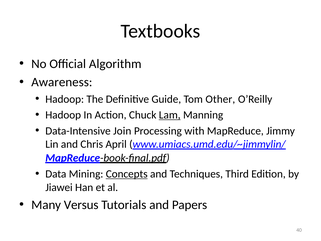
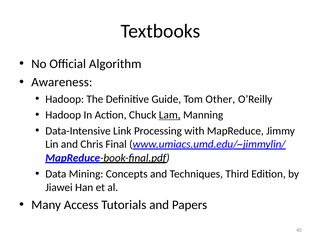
Join: Join -> Link (122, 131)
April: April -> Final (116, 144)
Concepts underline: present -> none (127, 174)
Versus: Versus -> Access (81, 205)
